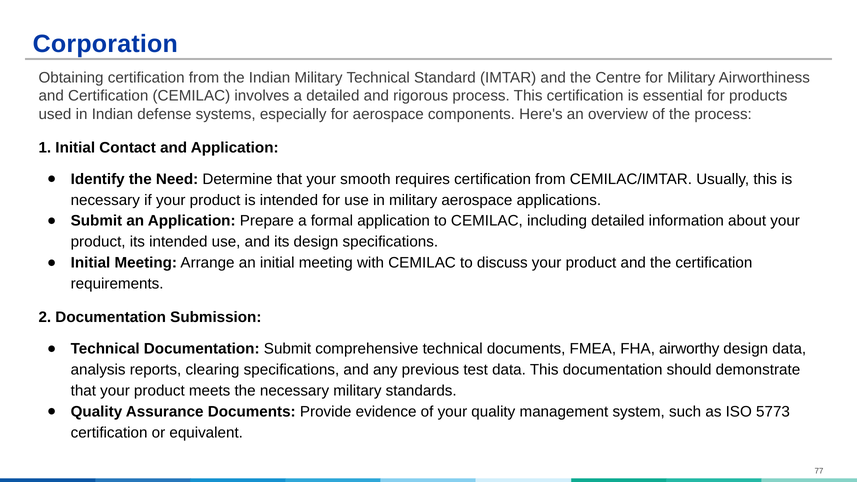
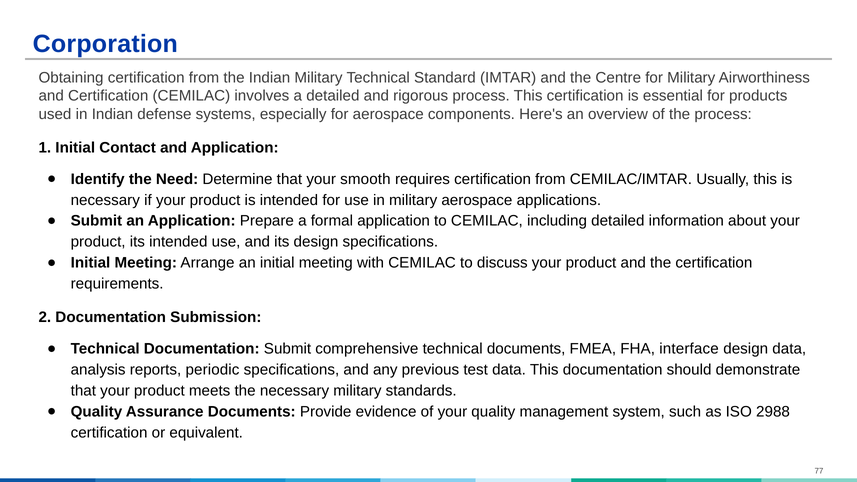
airworthy: airworthy -> interface (689, 349)
clearing: clearing -> periodic (212, 370)
5773: 5773 -> 2988 (773, 412)
